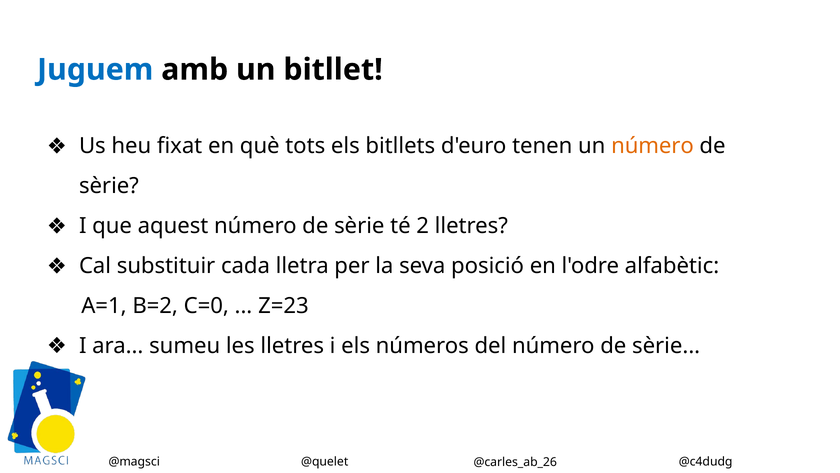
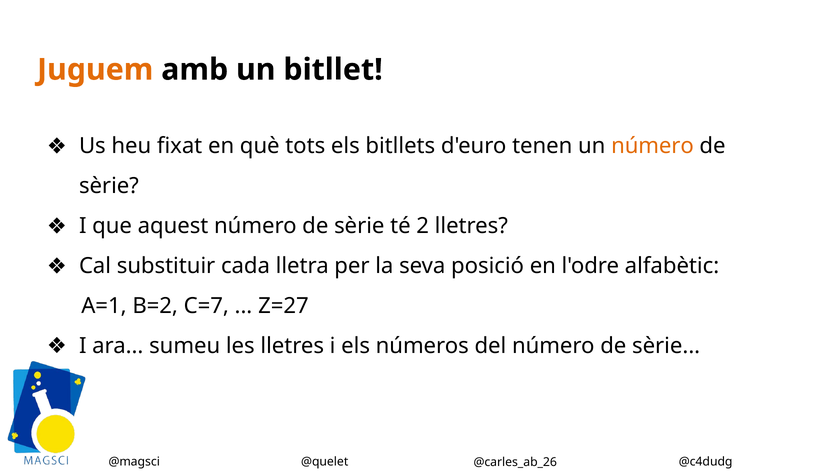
Juguem colour: blue -> orange (95, 70)
C=0: C=0 -> C=7 (206, 305)
Z=23: Z=23 -> Z=27 (283, 305)
